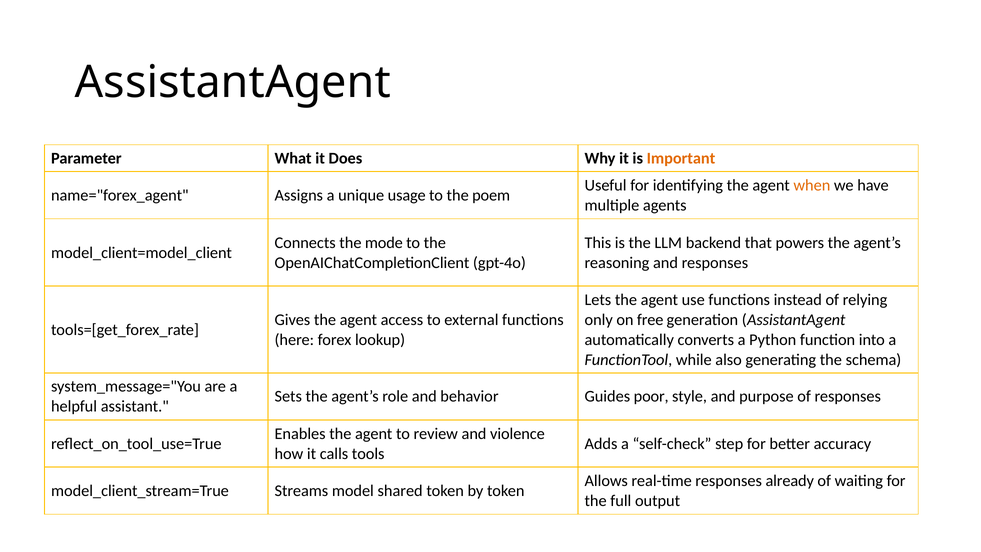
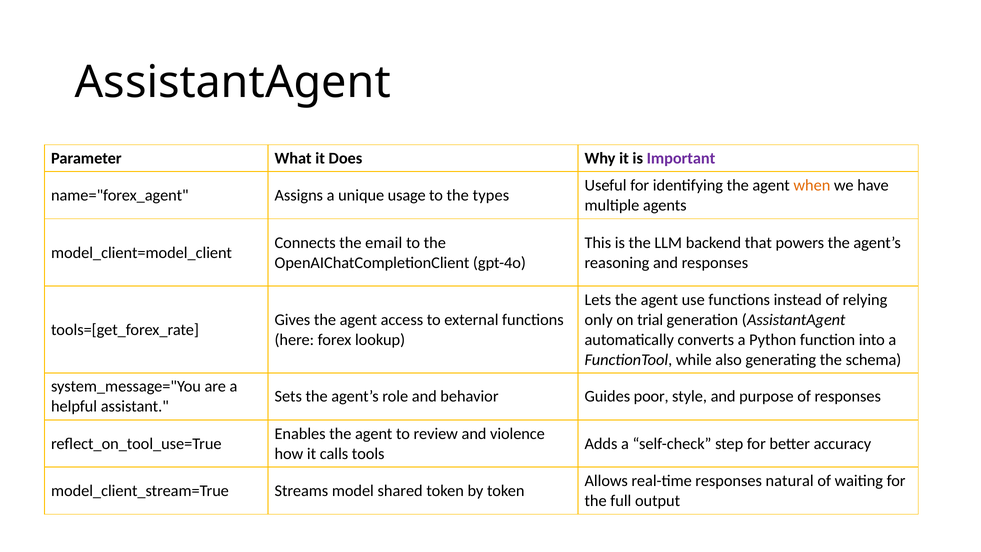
Important colour: orange -> purple (681, 158)
poem: poem -> types (491, 195)
mode: mode -> email (384, 243)
free: free -> trial (650, 320)
already: already -> natural (790, 481)
